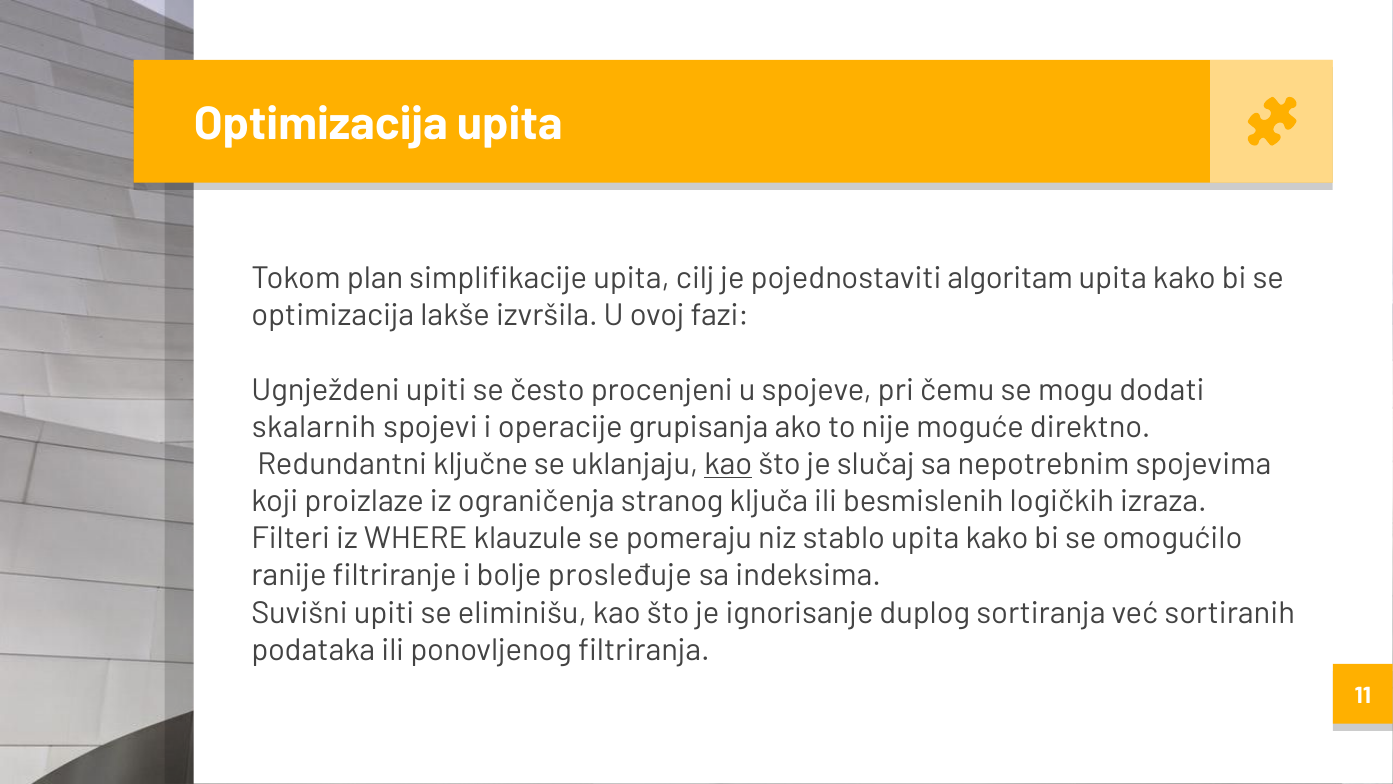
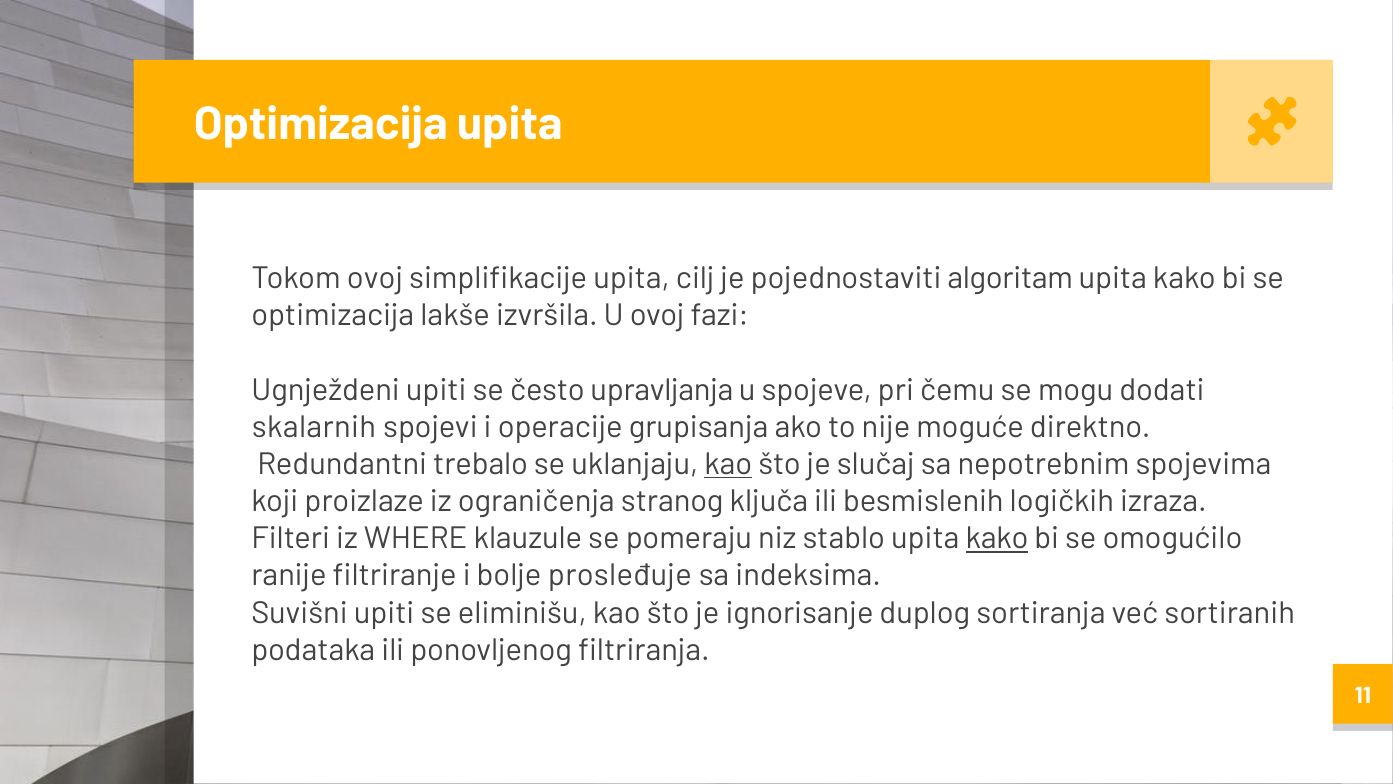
Tokom plan: plan -> ovoj (375, 278)
procenjeni: procenjeni -> upravljanja (662, 390)
ključne: ključne -> trebalo (481, 464)
kako underline: none -> present (997, 538)
